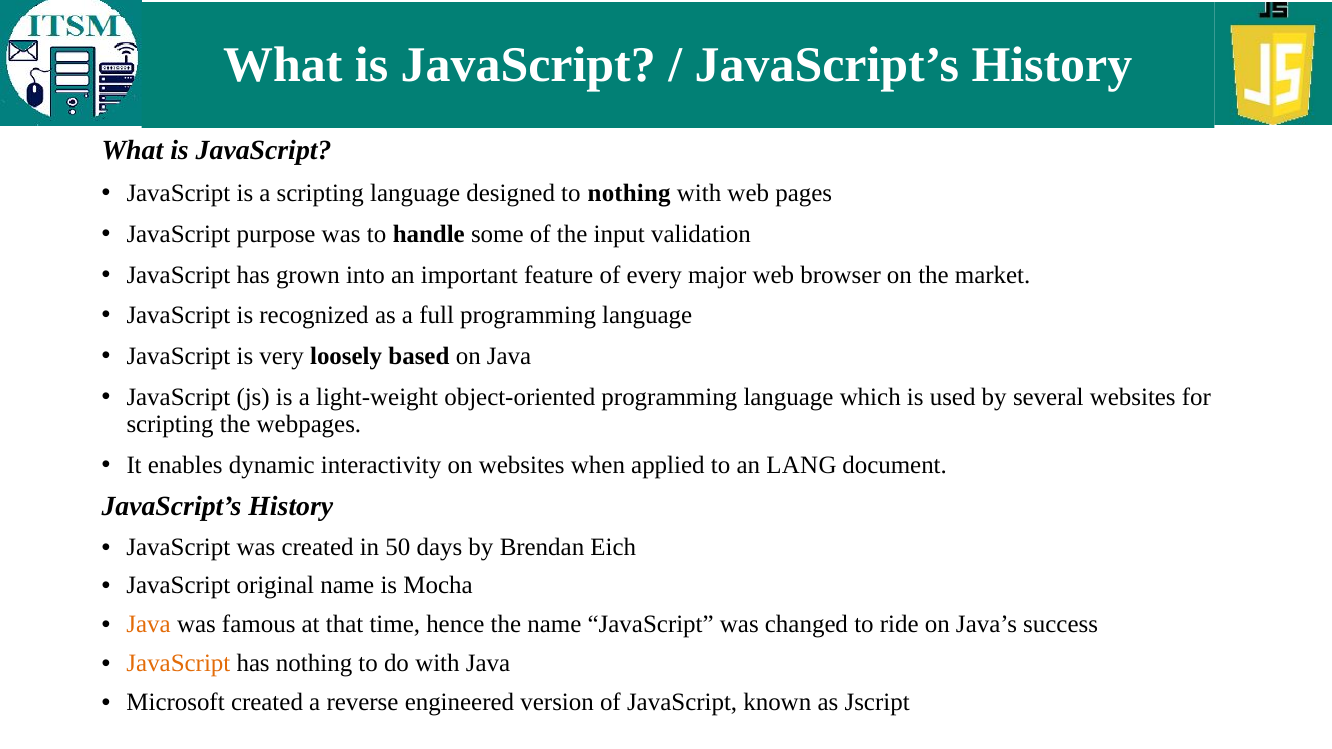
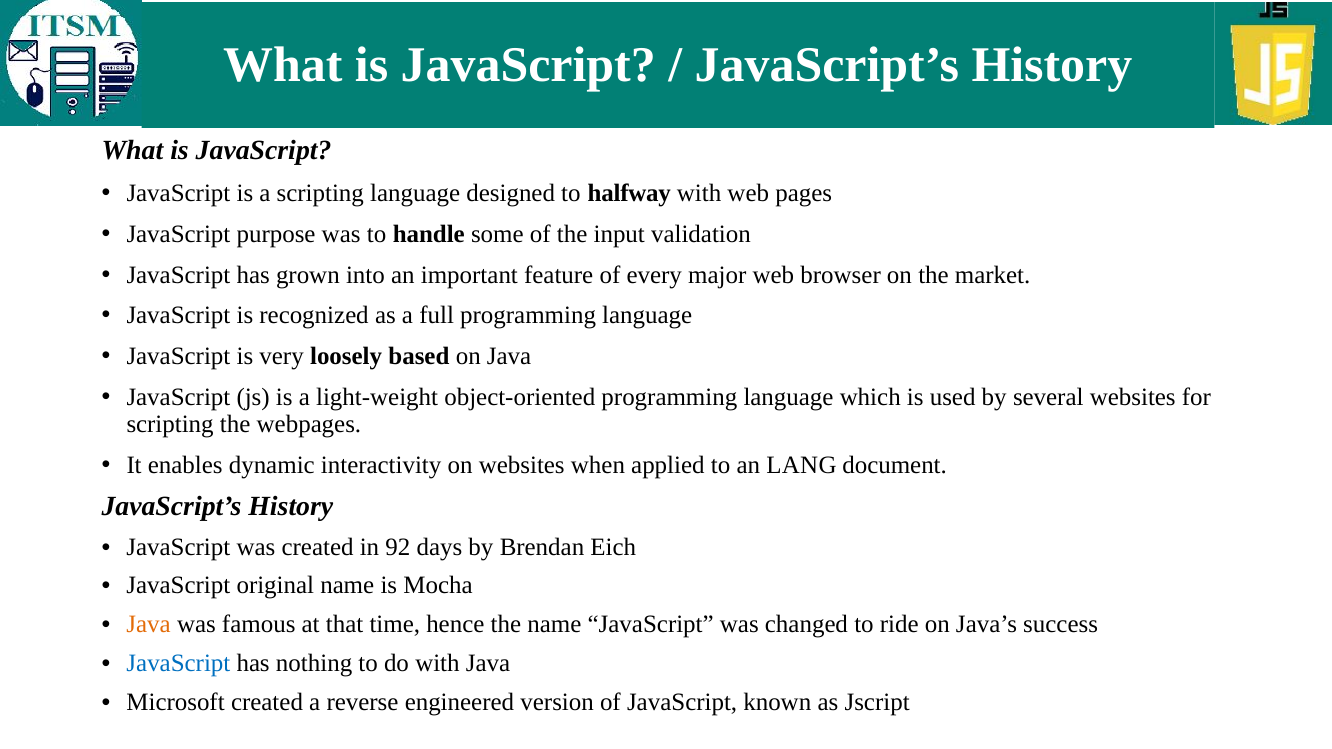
to nothing: nothing -> halfway (629, 193)
50: 50 -> 92 (398, 547)
JavaScript colour: orange -> blue (178, 663)
